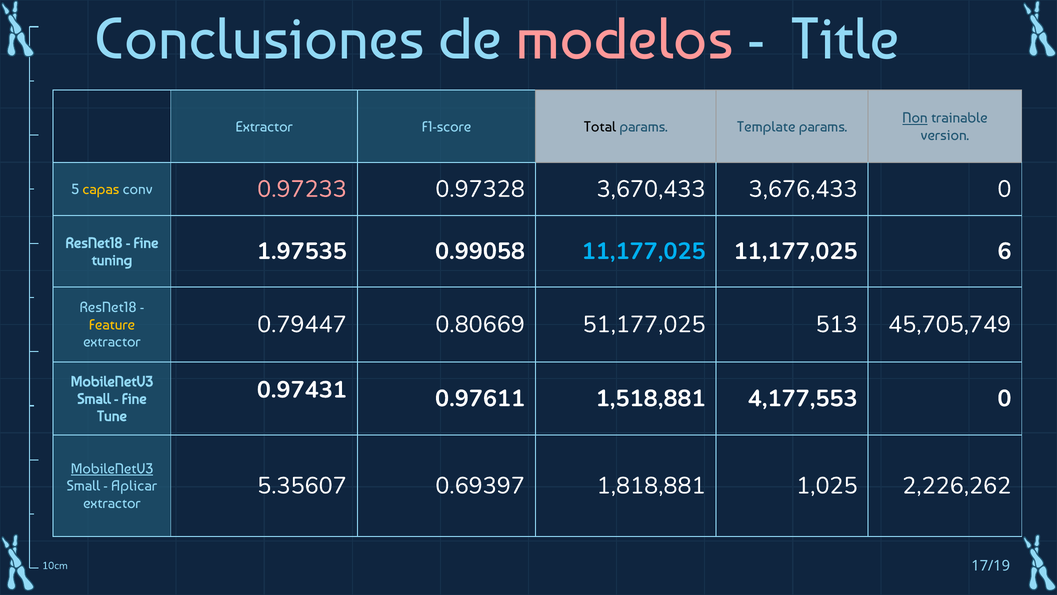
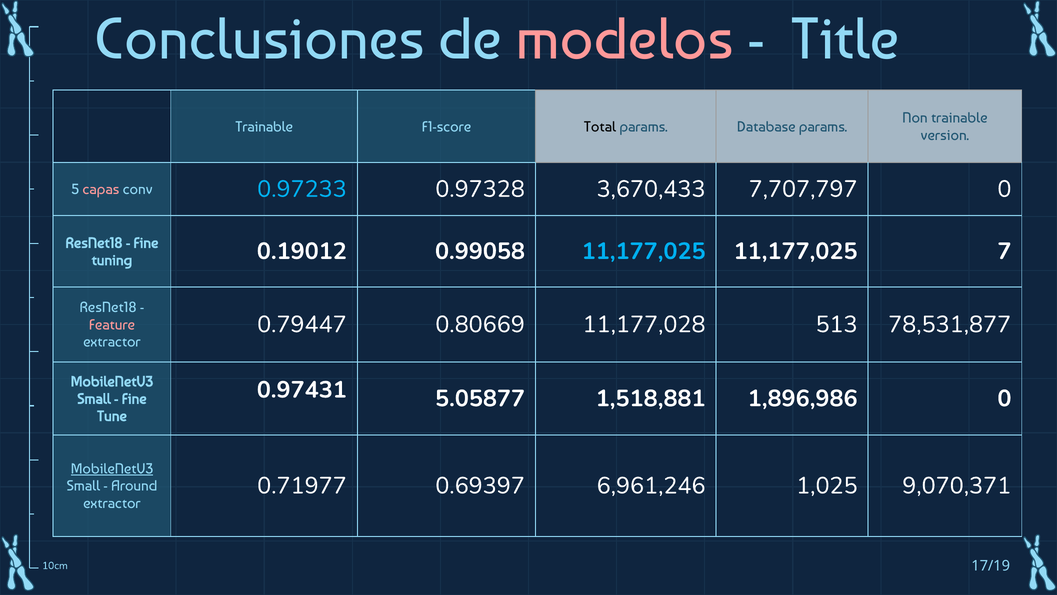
Non underline: present -> none (915, 118)
Extractor: Extractor -> Trainable (264, 127)
Template: Template -> Database (766, 127)
capas colour: yellow -> pink (101, 189)
0.97233 colour: pink -> light blue (302, 189)
3,676,433: 3,676,433 -> 7,707,797 (803, 189)
1.97535: 1.97535 -> 0.19012 (302, 251)
6: 6 -> 7 (1004, 251)
51,177,025: 51,177,025 -> 11,177,028 (644, 324)
45,705,749: 45,705,749 -> 78,531,877 (950, 324)
Feature colour: yellow -> pink (112, 325)
0.97611: 0.97611 -> 5.05877 (480, 398)
4,177,553: 4,177,553 -> 1,896,986 (803, 398)
5.35607: 5.35607 -> 0.71977 (302, 485)
1,818,881: 1,818,881 -> 6,961,246 (651, 485)
2,226,262: 2,226,262 -> 9,070,371 (957, 485)
Aplicar: Aplicar -> Around (134, 486)
